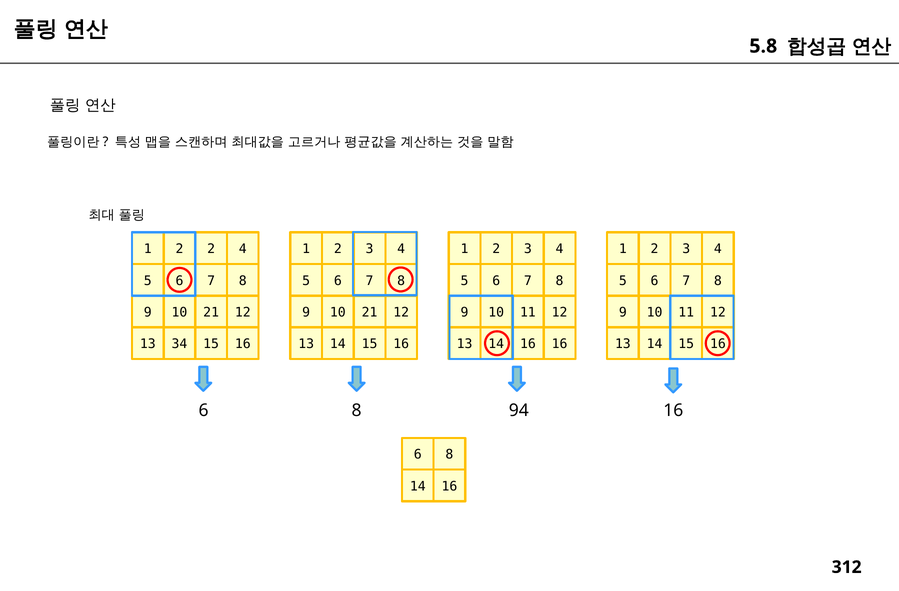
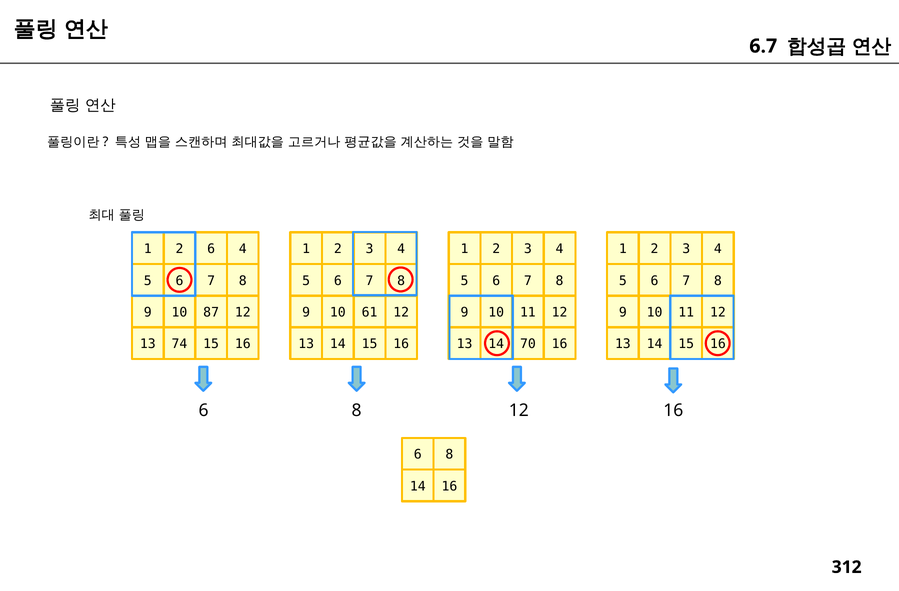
5.8: 5.8 -> 6.7 (763, 46)
2 2: 2 -> 6 (211, 249)
21: 21 -> 87 (211, 312)
21: 21 -> 61 (370, 312)
34: 34 -> 74 (179, 344)
13 14 16: 16 -> 70 (528, 344)
6 8 94: 94 -> 12 (519, 410)
